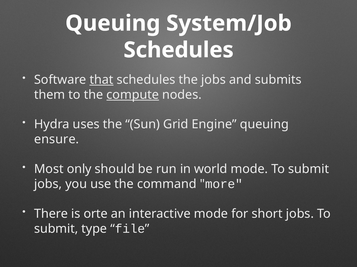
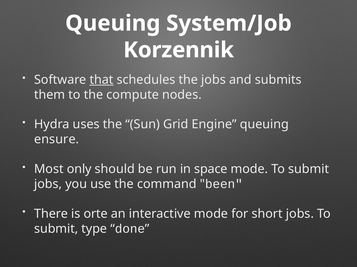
Schedules: Schedules -> Korzennik (179, 50)
compute underline: present -> none (133, 95)
world: world -> space (211, 169)
more: more -> been (224, 185)
file: file -> done (130, 229)
